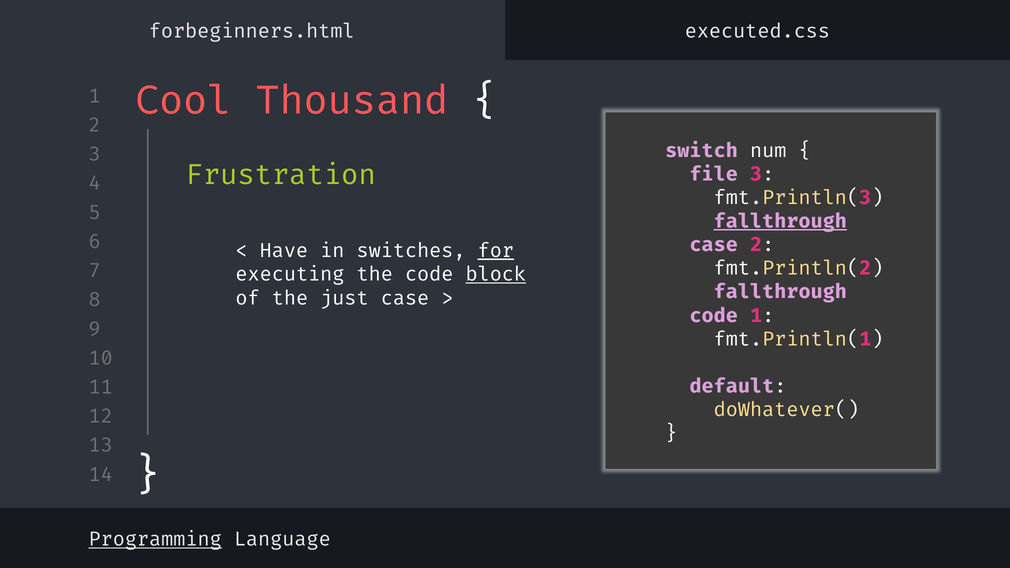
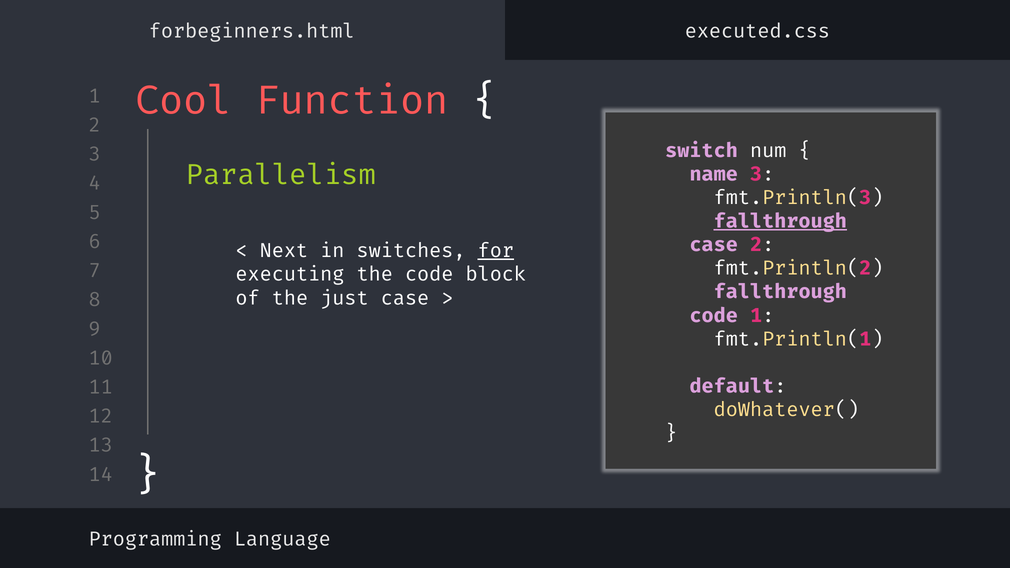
Thousand: Thousand -> Function (352, 101)
Frustration: Frustration -> Parallelism (281, 175)
file: file -> name (714, 174)
Have: Have -> Next (284, 251)
block underline: present -> none (496, 275)
Programming underline: present -> none (155, 540)
